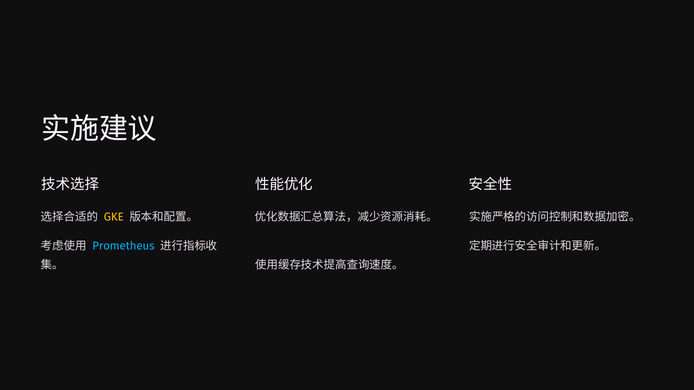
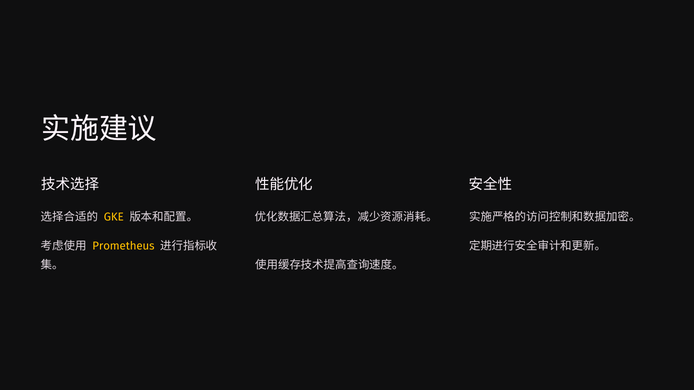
Prometheus colour: light blue -> yellow (123, 246)
